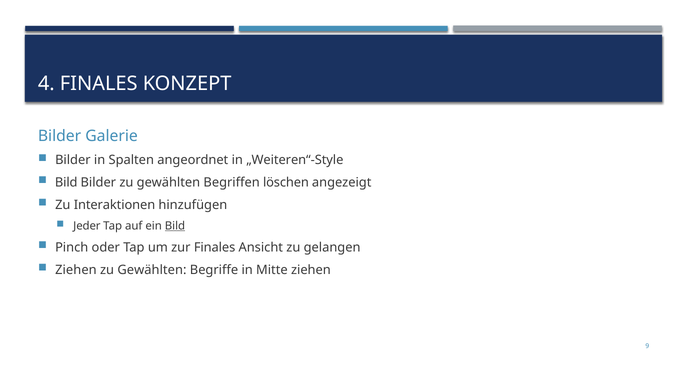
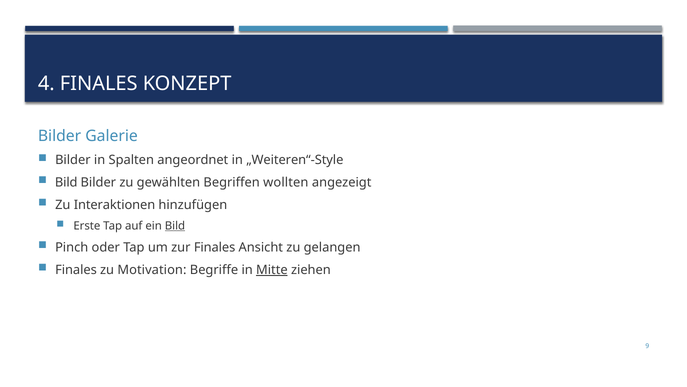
löschen: löschen -> wollten (286, 182)
Jeder: Jeder -> Erste (87, 226)
Ziehen: Ziehen -> Finales (76, 269)
Gewählten: Gewählten -> Motivation (152, 269)
Mitte underline: none -> present (272, 269)
